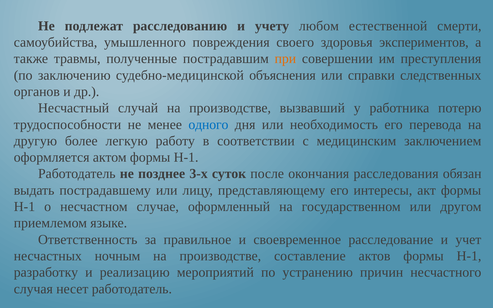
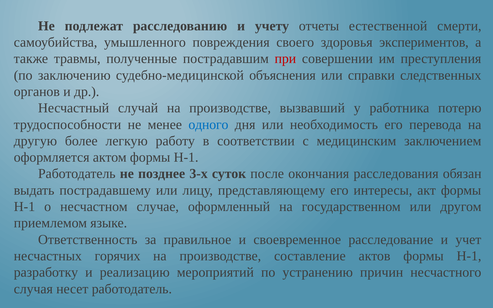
любом: любом -> отчеты (319, 26)
при colour: orange -> red (285, 59)
ночным: ночным -> горячих (118, 256)
